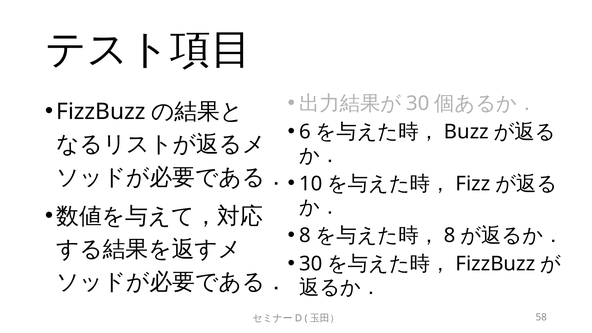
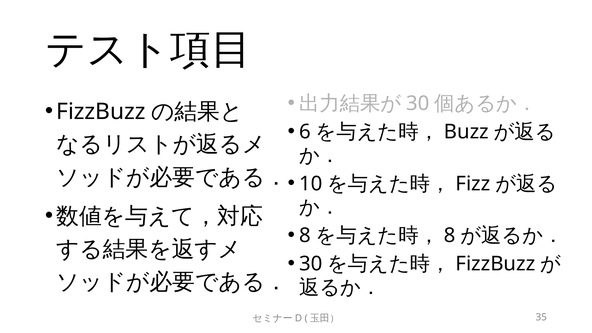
58: 58 -> 35 (541, 317)
